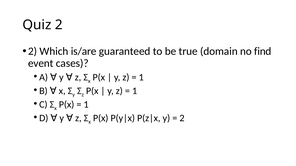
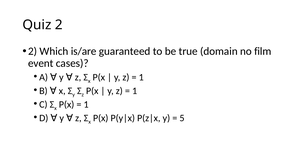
find: find -> film (263, 51)
2: 2 -> 5 (182, 118)
